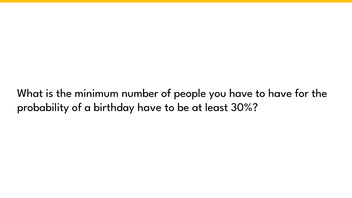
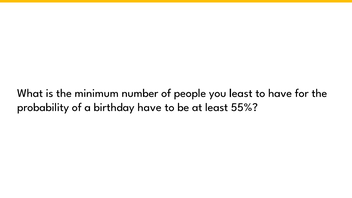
you have: have -> least (241, 93)
30%: 30% -> 55% (244, 107)
